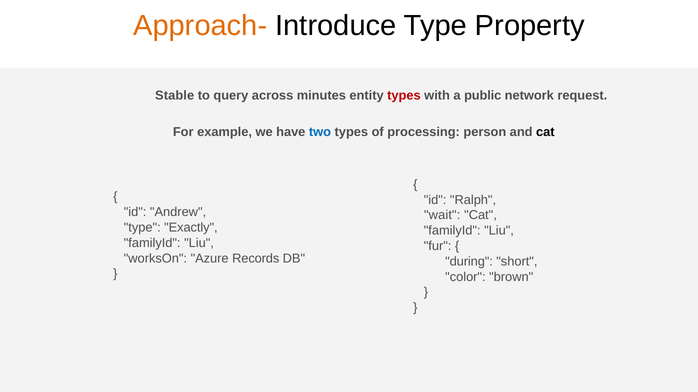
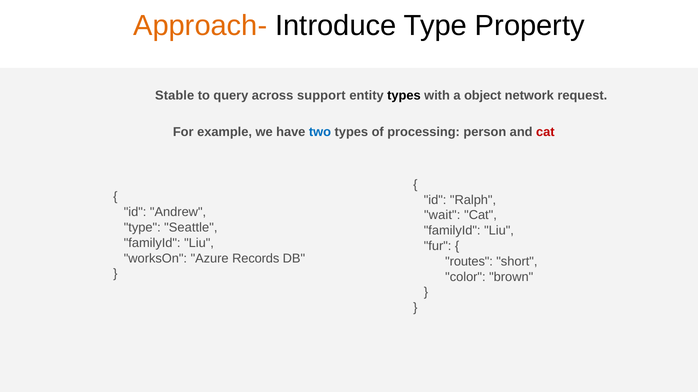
minutes: minutes -> support (321, 95)
types colour: red -> black (404, 95)
public: public -> object (483, 95)
cat colour: black -> red (545, 132)
Exactly: Exactly -> Seattle (191, 228)
during: during -> routes (469, 262)
